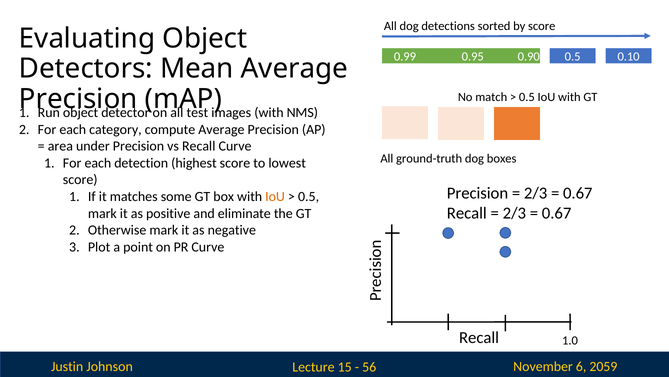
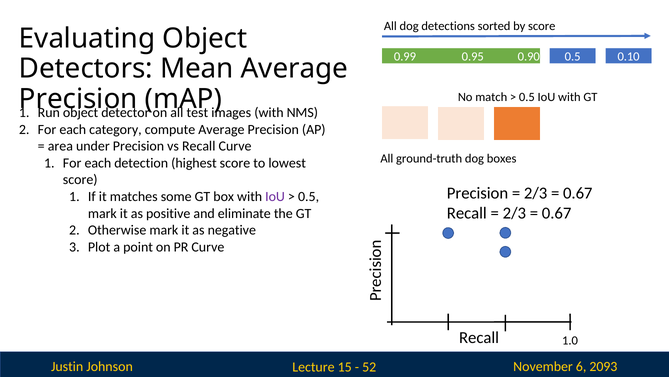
IoU colour: orange -> purple (275, 196)
2059: 2059 -> 2093 (603, 366)
56: 56 -> 52 (369, 366)
